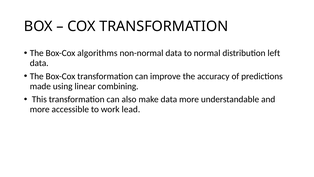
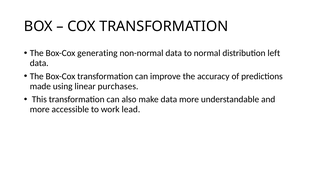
algorithms: algorithms -> generating (97, 53)
combining: combining -> purchases (118, 86)
